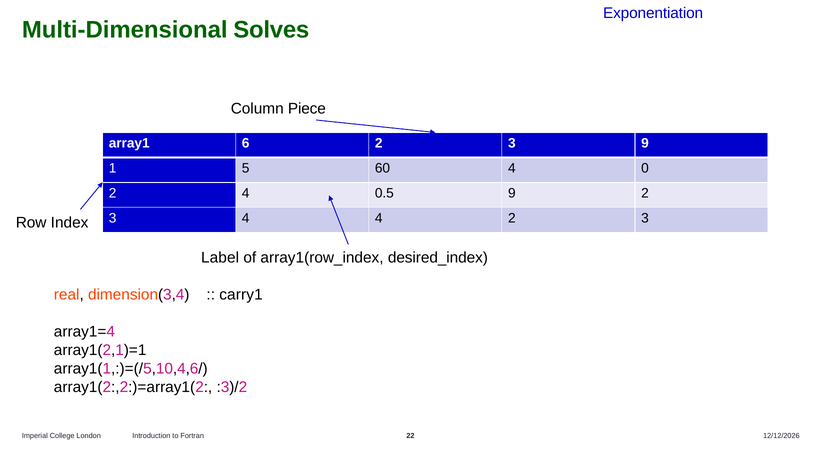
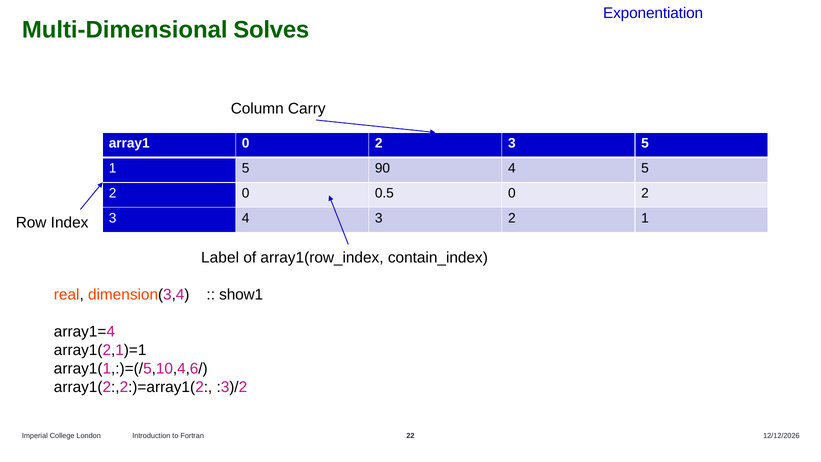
Piece: Piece -> Carry (307, 109)
array1 6: 6 -> 0 (246, 143)
3 9: 9 -> 5 (645, 143)
60: 60 -> 90 (383, 168)
4 0: 0 -> 5 (645, 168)
2 4: 4 -> 0 (246, 193)
0.5 9: 9 -> 0 (512, 193)
4 4: 4 -> 3 (379, 218)
3: 3 -> 1 (645, 218)
desired_index: desired_index -> contain_index (438, 258)
carry1: carry1 -> show1 (241, 295)
